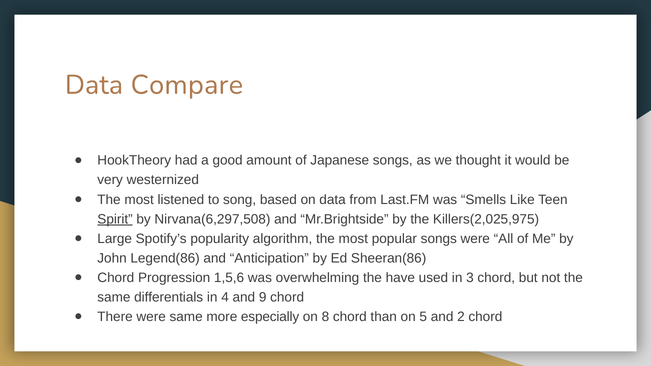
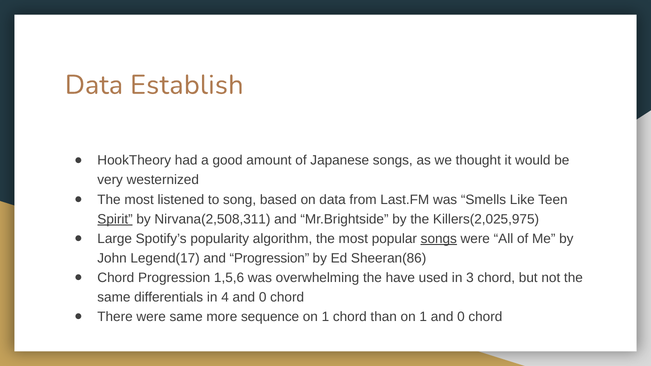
Compare: Compare -> Establish (187, 85)
Nirvana(6,297,508: Nirvana(6,297,508 -> Nirvana(2,508,311 (212, 219)
songs underline: none -> present (439, 239)
Legend(86: Legend(86 -> Legend(17 (165, 258)
and Anticipation: Anticipation -> Progression (269, 258)
4 and 9: 9 -> 0 (263, 297)
especially: especially -> sequence (270, 317)
8: 8 -> 1 (325, 317)
than on 5: 5 -> 1 (423, 317)
2: 2 -> 0 (461, 317)
